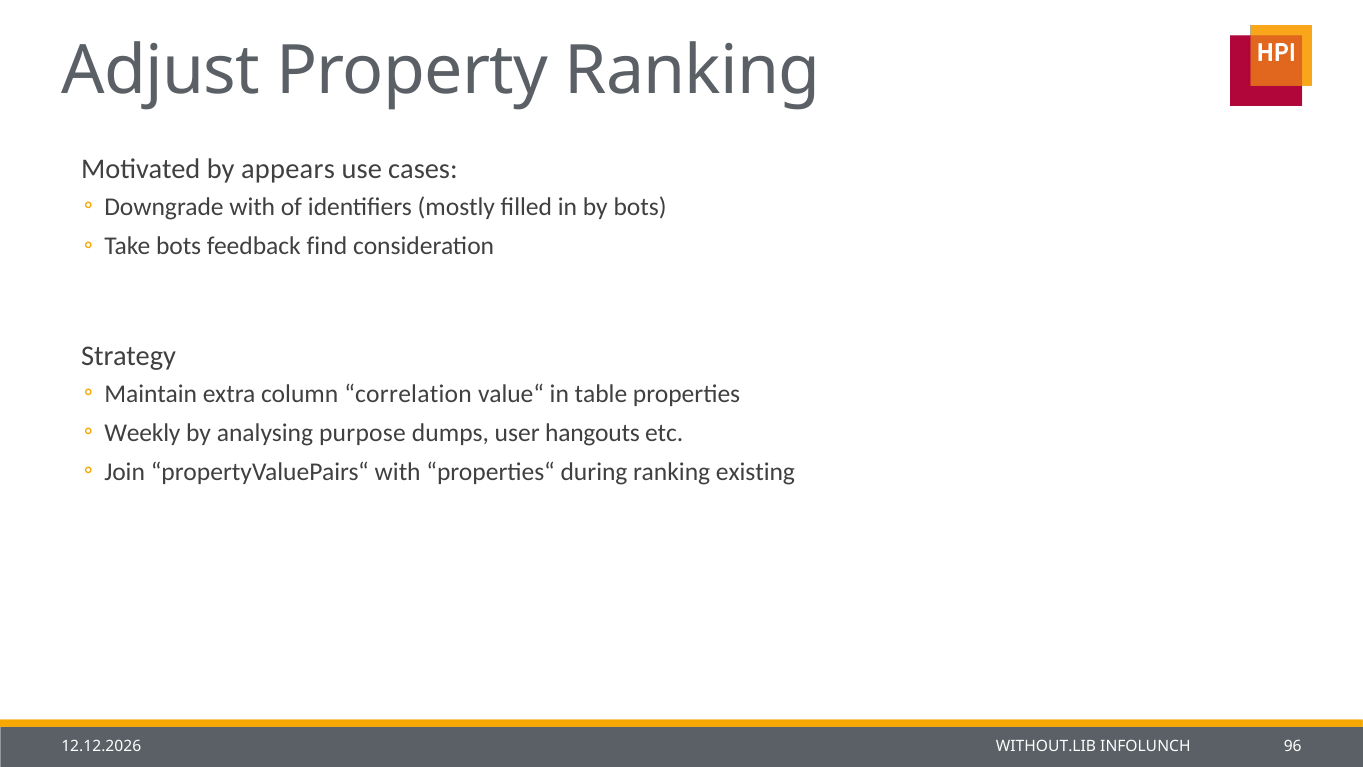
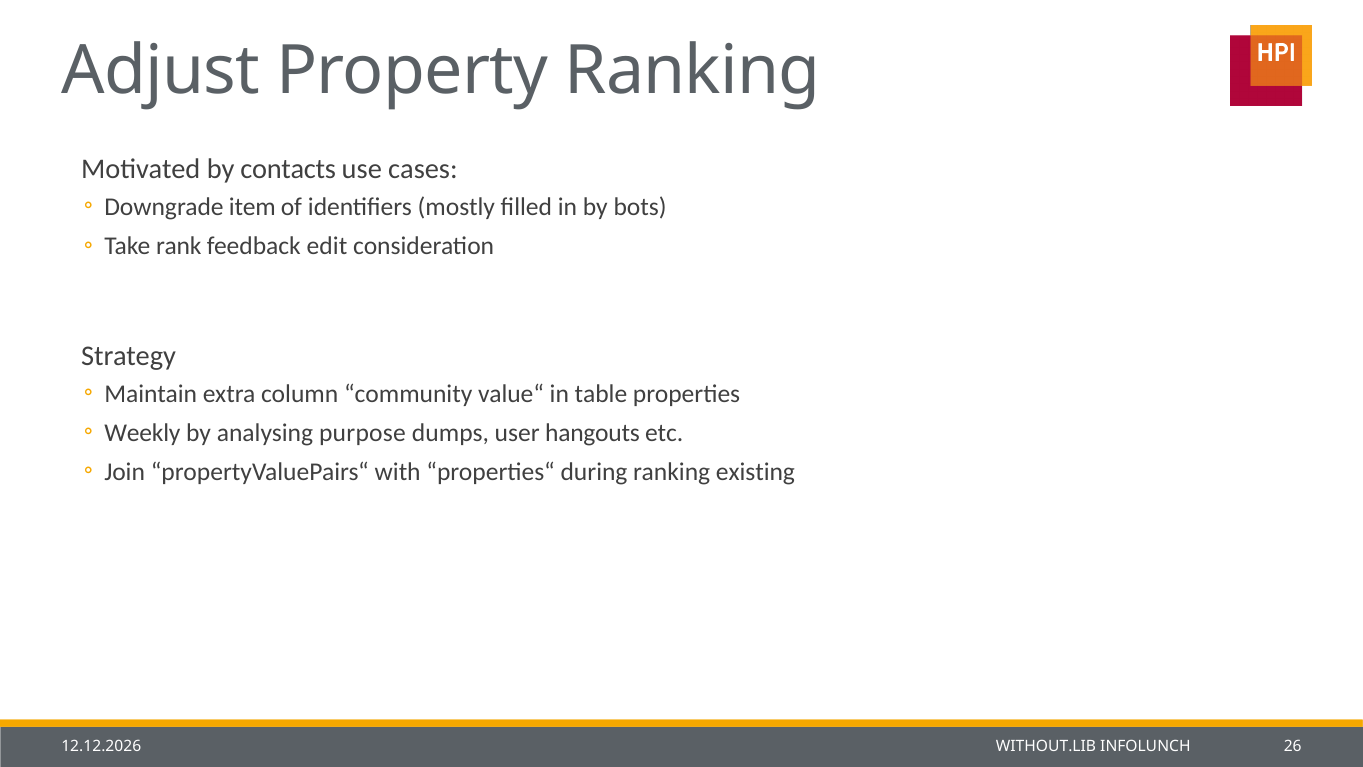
appears: appears -> contacts (288, 169)
Downgrade with: with -> item (252, 207)
Take bots: bots -> rank (179, 246)
find: find -> edit (327, 246)
correlation: correlation -> community (408, 393)
96: 96 -> 26 (1293, 746)
